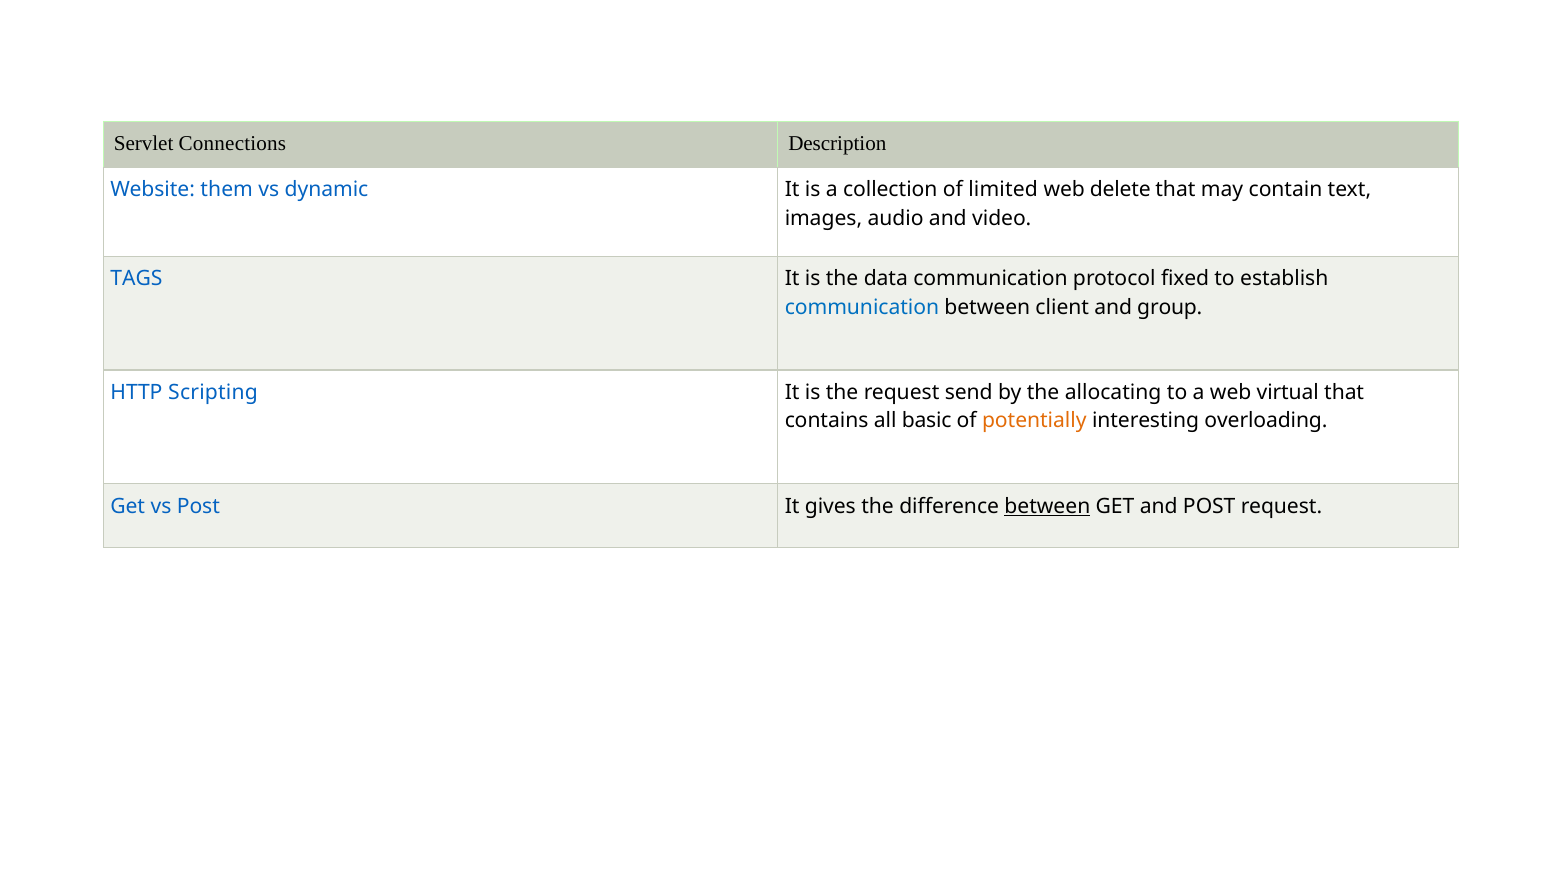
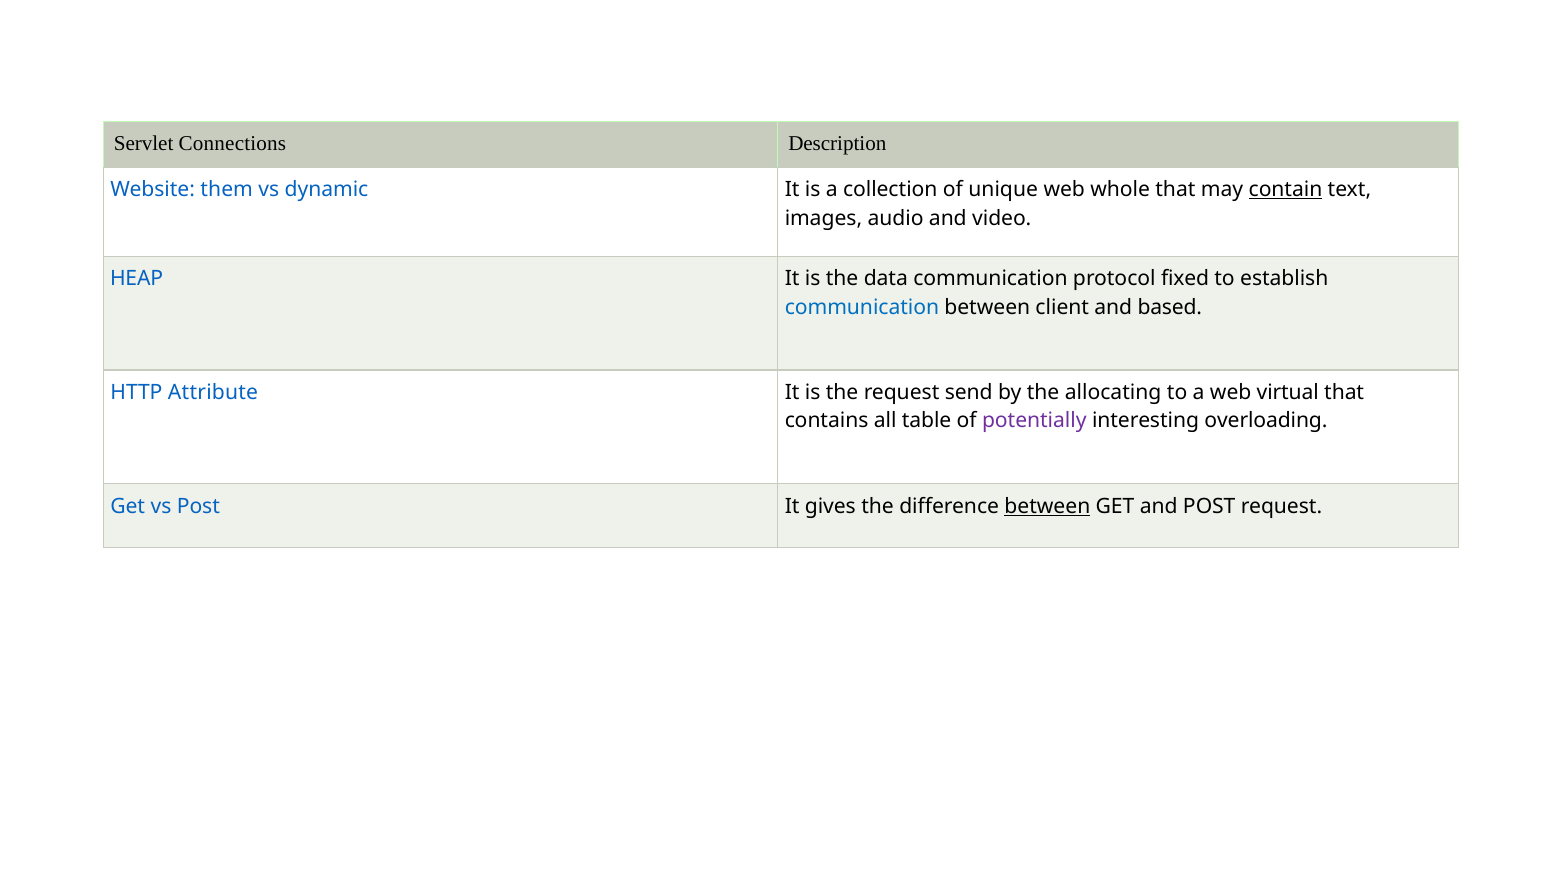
limited: limited -> unique (1003, 189)
delete: delete -> whole (1120, 189)
contain underline: none -> present (1285, 189)
TAGS: TAGS -> HEAP (137, 278)
group: group -> based (1170, 307)
Scripting: Scripting -> Attribute (213, 392)
basic: basic -> table (927, 421)
potentially colour: orange -> purple (1034, 421)
